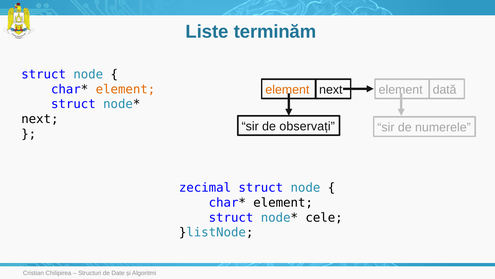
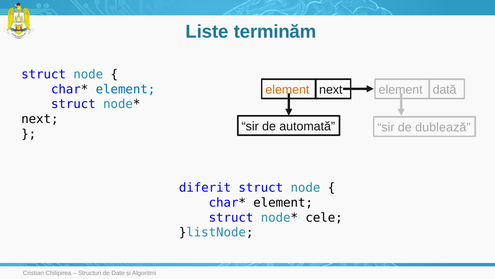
element colour: orange -> blue (125, 89)
observați: observați -> automată (307, 126)
numerele: numerele -> dublează (443, 127)
zecimal: zecimal -> diferit (205, 187)
